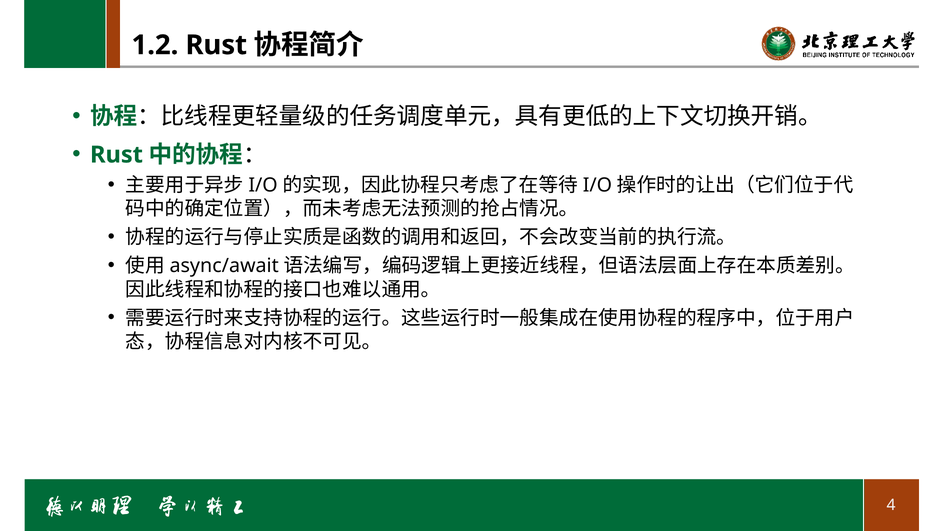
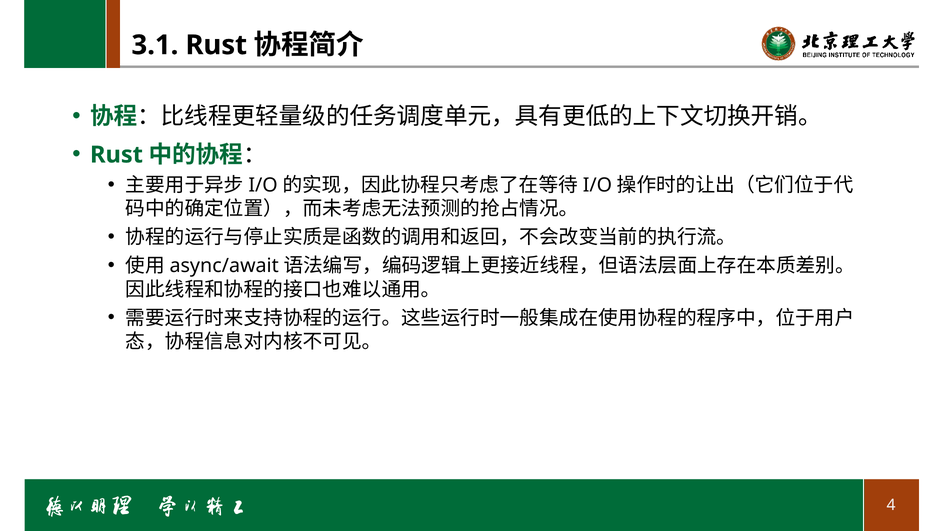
1.2: 1.2 -> 3.1 (155, 45)
